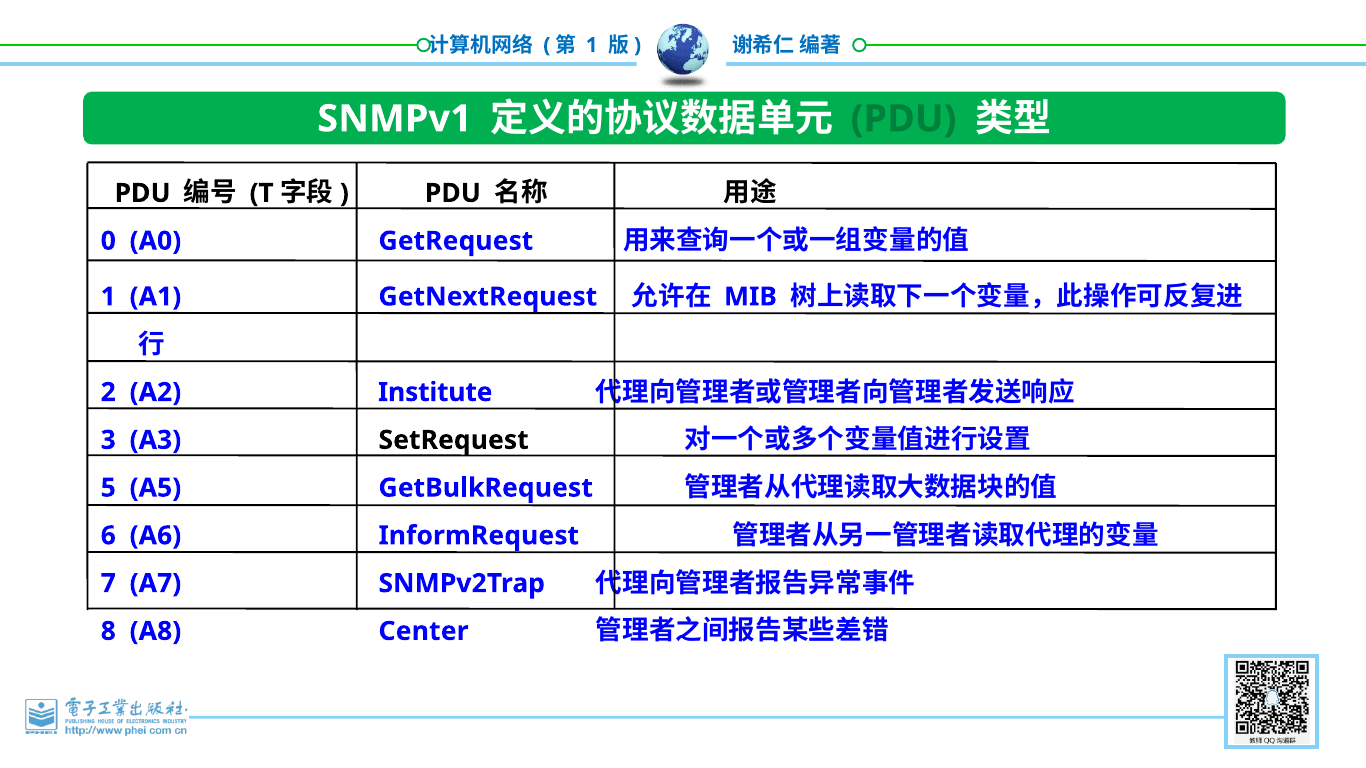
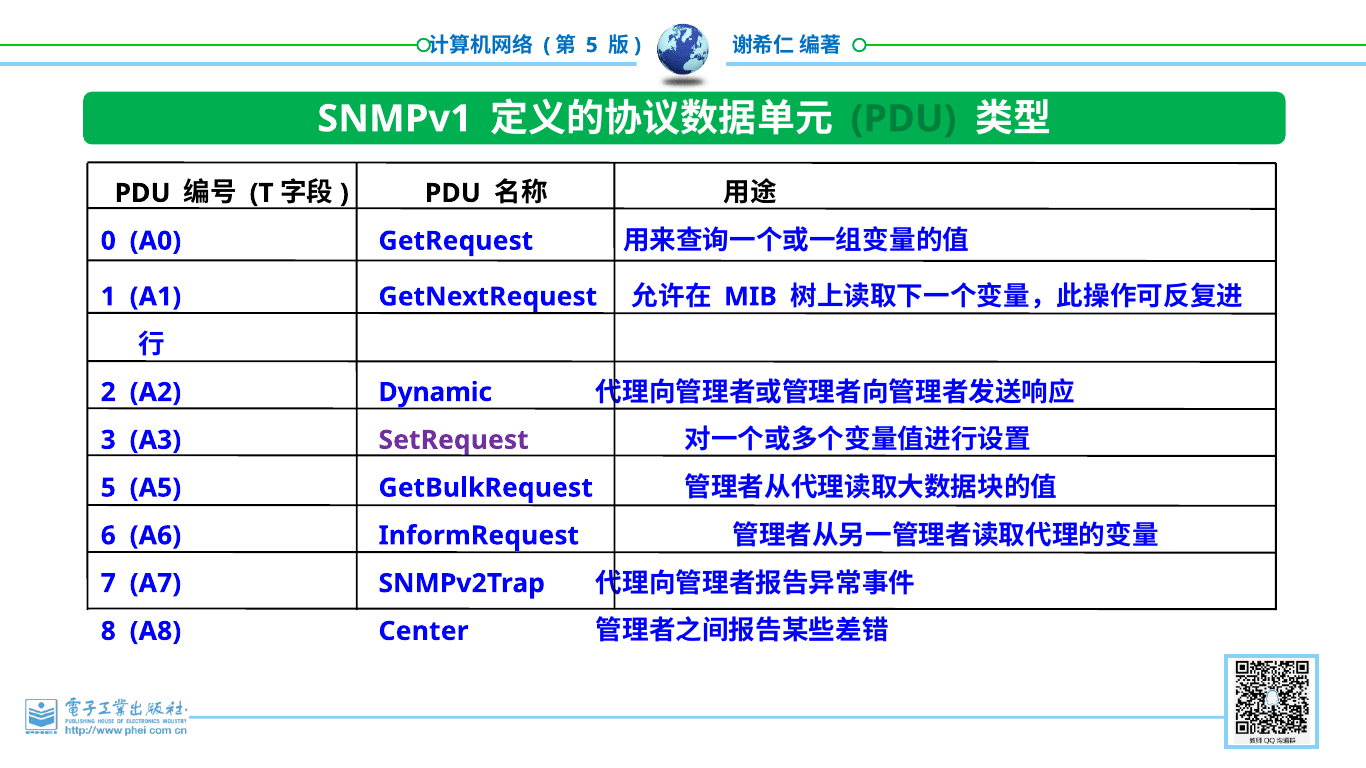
1: 1 -> 5 (592, 45)
Institute: Institute -> Dynamic (435, 392)
SetRequest colour: black -> purple (454, 440)
